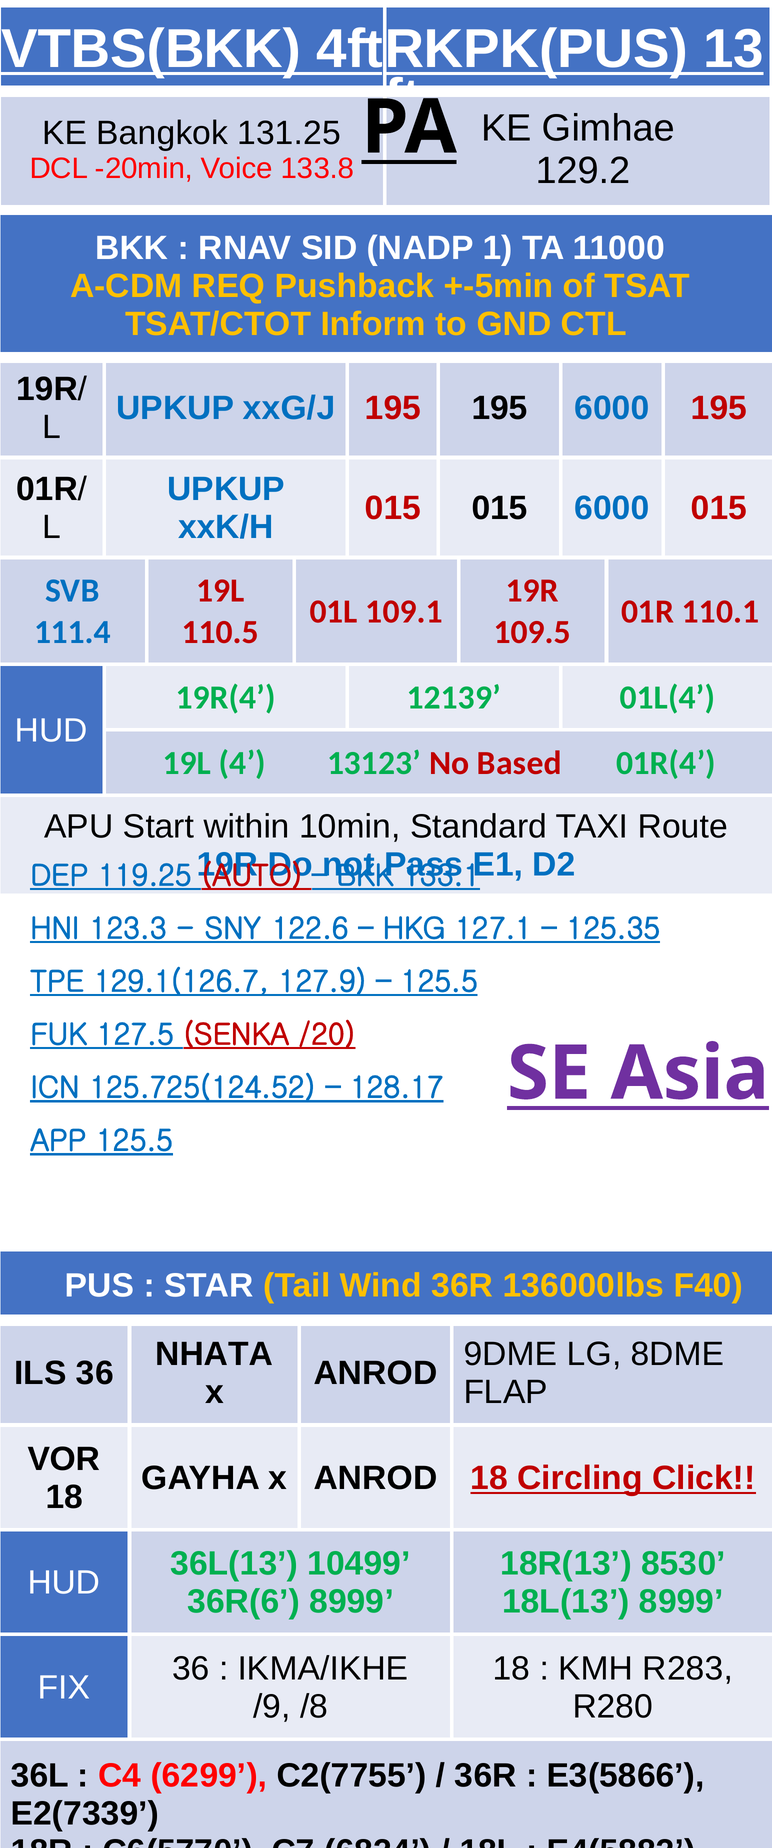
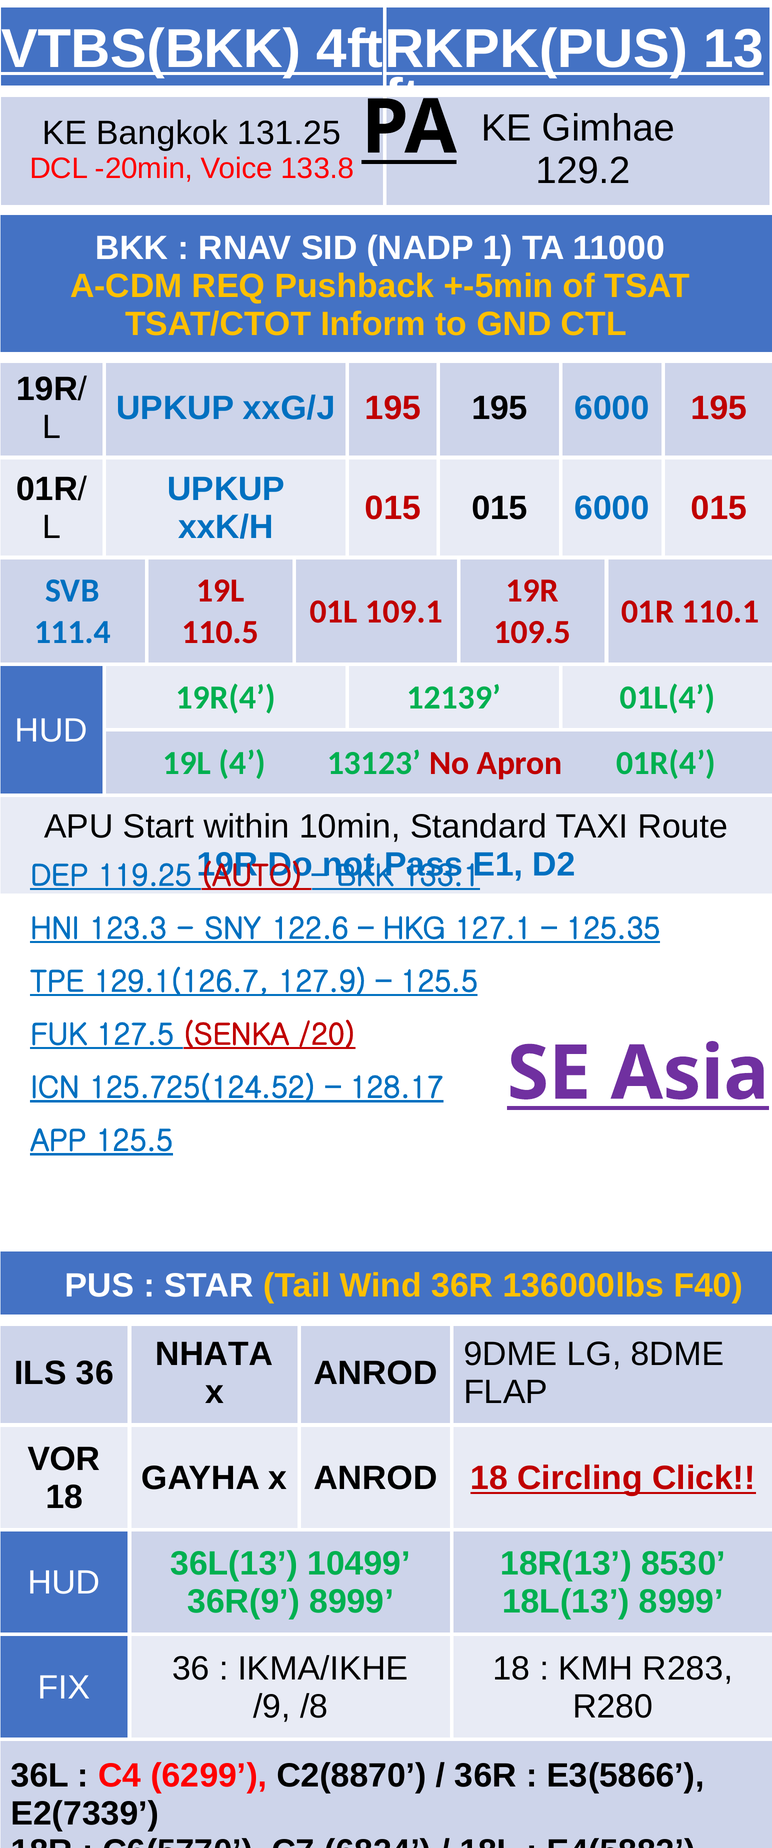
Based: Based -> Apron (520, 763)
36R(6: 36R(6 -> 36R(9 (244, 1601)
C2(7755: C2(7755 -> C2(8870 (351, 1775)
